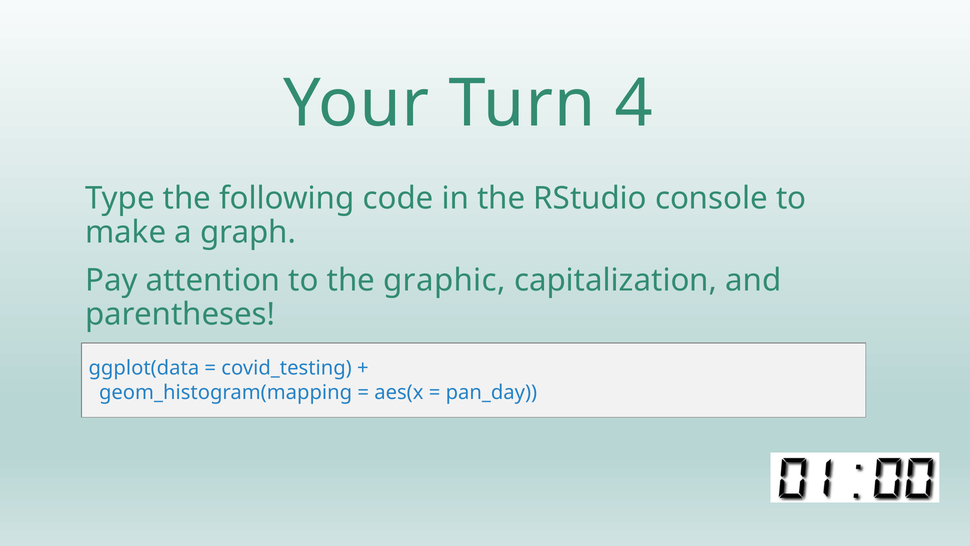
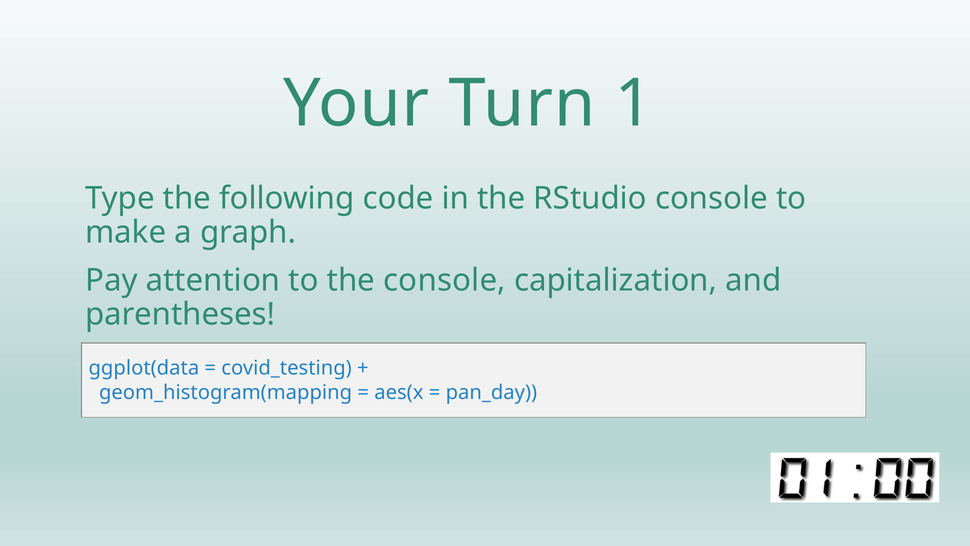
4: 4 -> 1 (634, 103)
the graphic: graphic -> console (445, 280)
